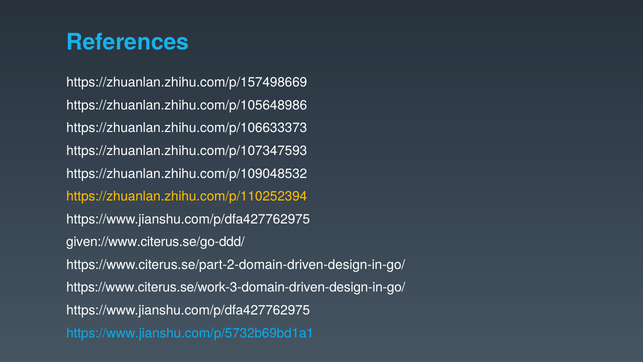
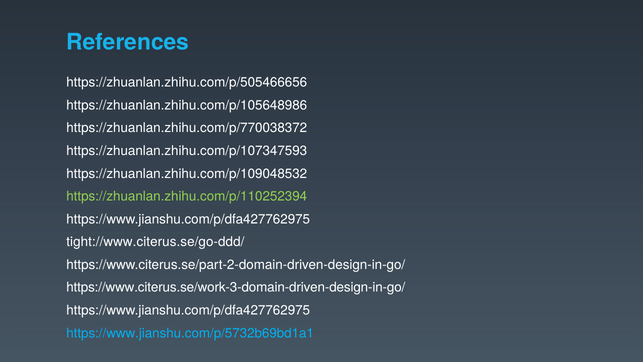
https://zhuanlan.zhihu.com/p/157498669: https://zhuanlan.zhihu.com/p/157498669 -> https://zhuanlan.zhihu.com/p/505466656 (187, 82)
https://zhuanlan.zhihu.com/p/106633373: https://zhuanlan.zhihu.com/p/106633373 -> https://zhuanlan.zhihu.com/p/770038372 (187, 128)
https://zhuanlan.zhihu.com/p/110252394 colour: yellow -> light green (187, 196)
given://www.citerus.se/go-ddd/: given://www.citerus.se/go-ddd/ -> tight://www.citerus.se/go-ddd/ (155, 242)
